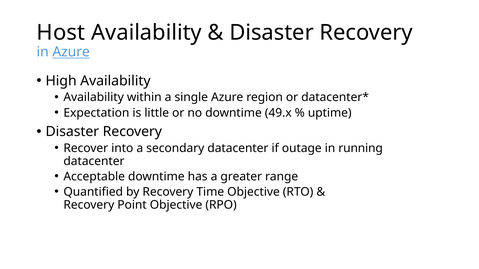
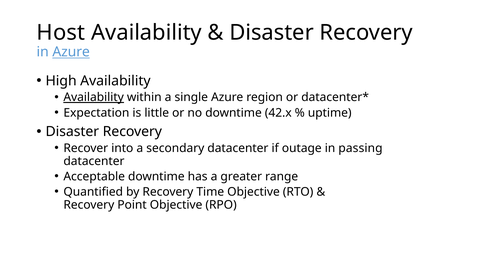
Availability underline: none -> present (94, 97)
49.x: 49.x -> 42.x (278, 113)
running: running -> passing (360, 148)
